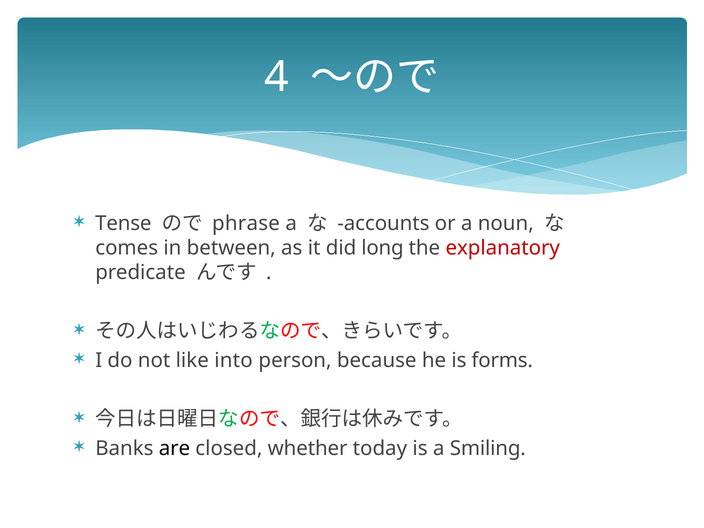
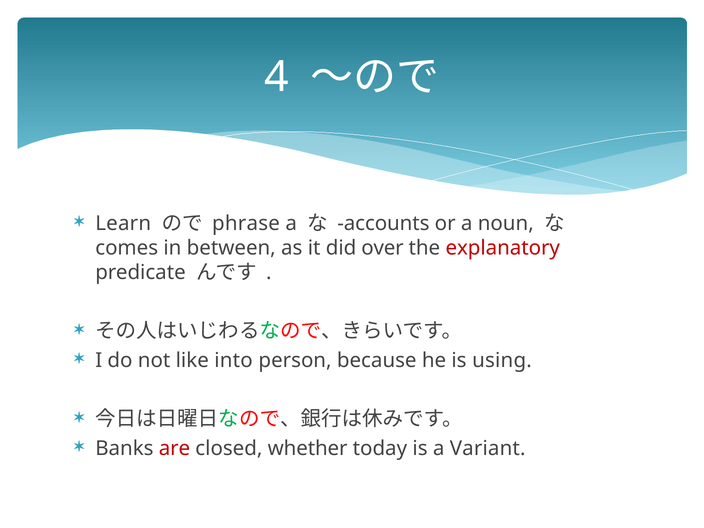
Tense: Tense -> Learn (123, 223)
long: long -> over (383, 248)
forms: forms -> using (502, 361)
are colour: black -> red (174, 448)
Smiling: Smiling -> Variant (488, 448)
